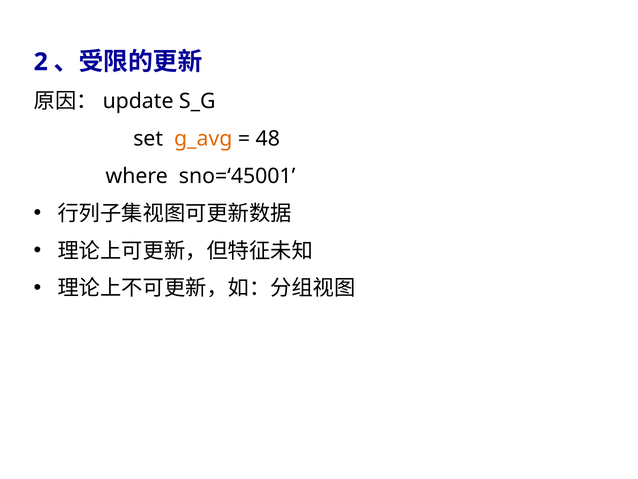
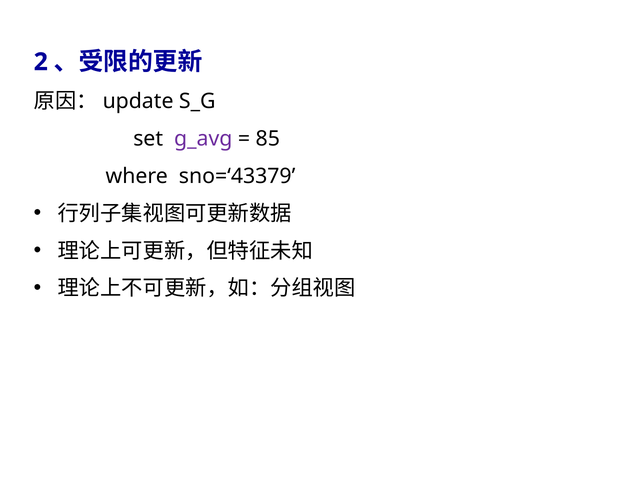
g_avg colour: orange -> purple (203, 139)
48: 48 -> 85 (268, 139)
sno=‘45001: sno=‘45001 -> sno=‘43379 (237, 176)
